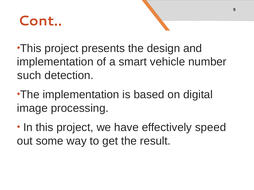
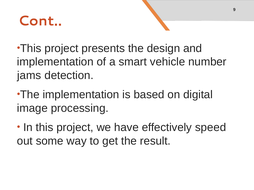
such: such -> jams (29, 76)
